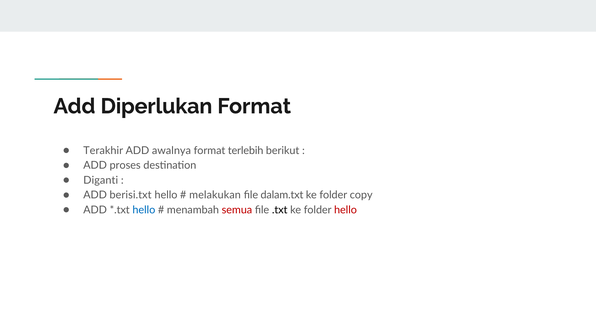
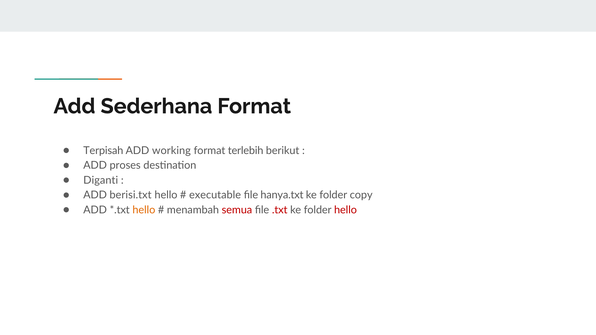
Diperlukan: Diperlukan -> Sederhana (156, 106)
Terakhir: Terakhir -> Terpisah (103, 151)
awalnya: awalnya -> working (171, 151)
melakukan: melakukan -> executable (215, 195)
dalam.txt: dalam.txt -> hanya.txt (282, 195)
hello colour: blue -> orange (144, 210)
.txt colour: black -> red (280, 210)
